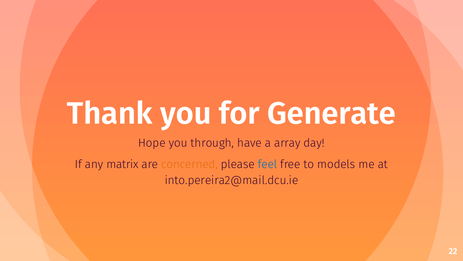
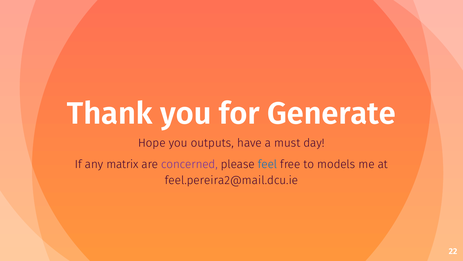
through: through -> outputs (212, 143)
array: array -> must (287, 143)
concerned colour: orange -> purple (189, 164)
into.pereira2@mail.dcu.ie: into.pereira2@mail.dcu.ie -> feel.pereira2@mail.dcu.ie (231, 180)
